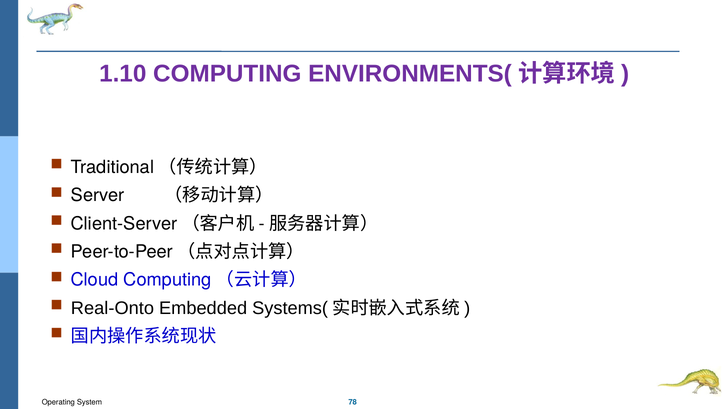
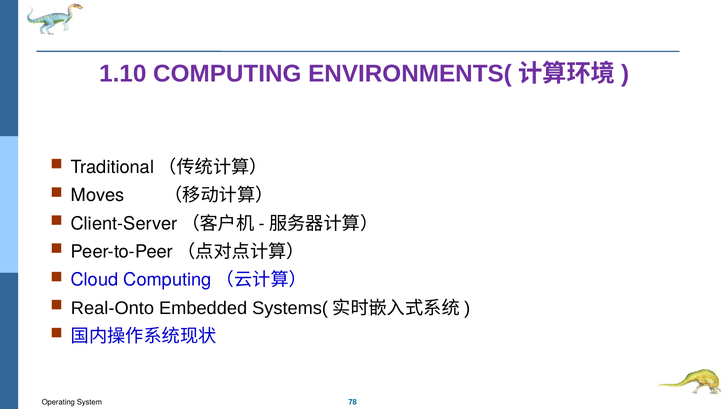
Server: Server -> Moves (98, 196)
